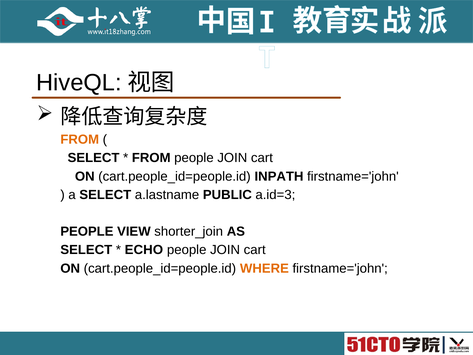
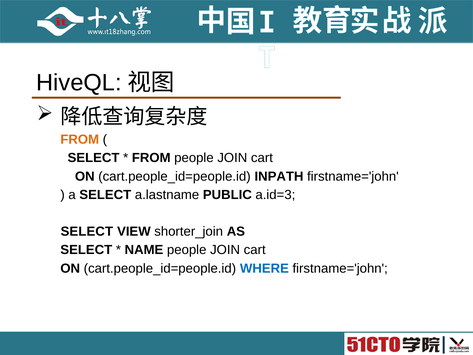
PEOPLE: PEOPLE -> SELECT (87, 231)
ECHO: ECHO -> NAME (144, 250)
WHERE colour: orange -> blue (264, 268)
